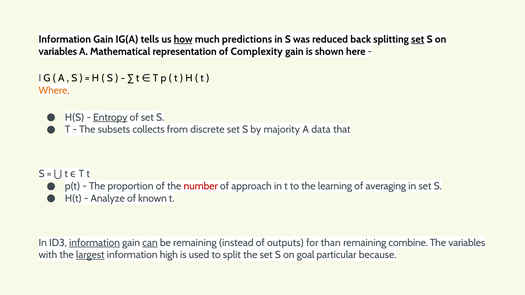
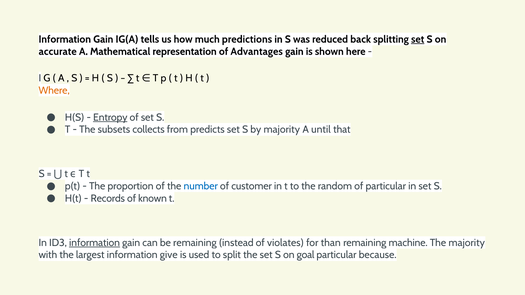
how underline: present -> none (183, 39)
variables: variables -> accurate (58, 52)
Complexity: Complexity -> Advantages (257, 52)
discrete: discrete -> predicts (207, 130)
data: data -> until (321, 130)
number colour: red -> blue (201, 186)
approach: approach -> customer (252, 186)
learning: learning -> random (335, 186)
of averaging: averaging -> particular (386, 186)
Analyze: Analyze -> Records (108, 199)
can underline: present -> none (150, 243)
outputs: outputs -> violates (285, 243)
combine: combine -> machine (408, 243)
The variables: variables -> majority (467, 243)
largest underline: present -> none (90, 255)
high: high -> give (169, 255)
